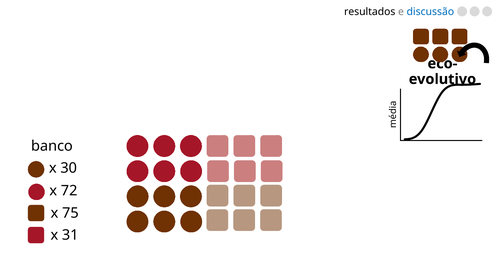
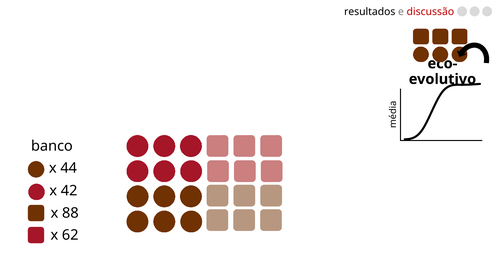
discussão colour: blue -> red (430, 12)
30: 30 -> 44 (69, 168)
72: 72 -> 42 (69, 191)
75: 75 -> 88 (70, 213)
31: 31 -> 62 (70, 235)
